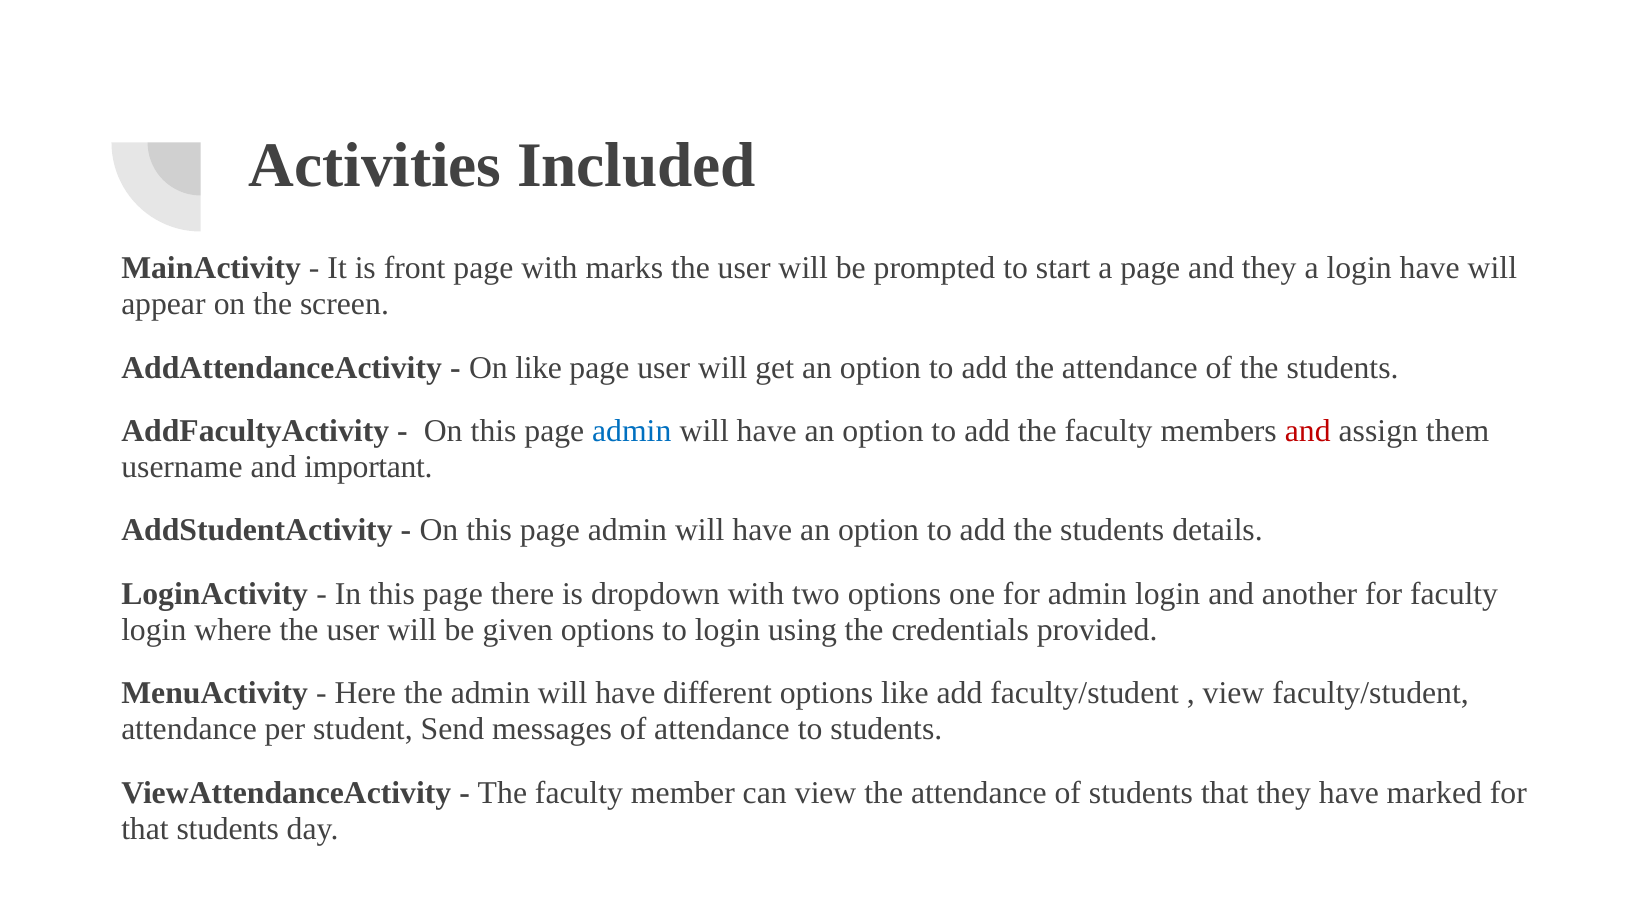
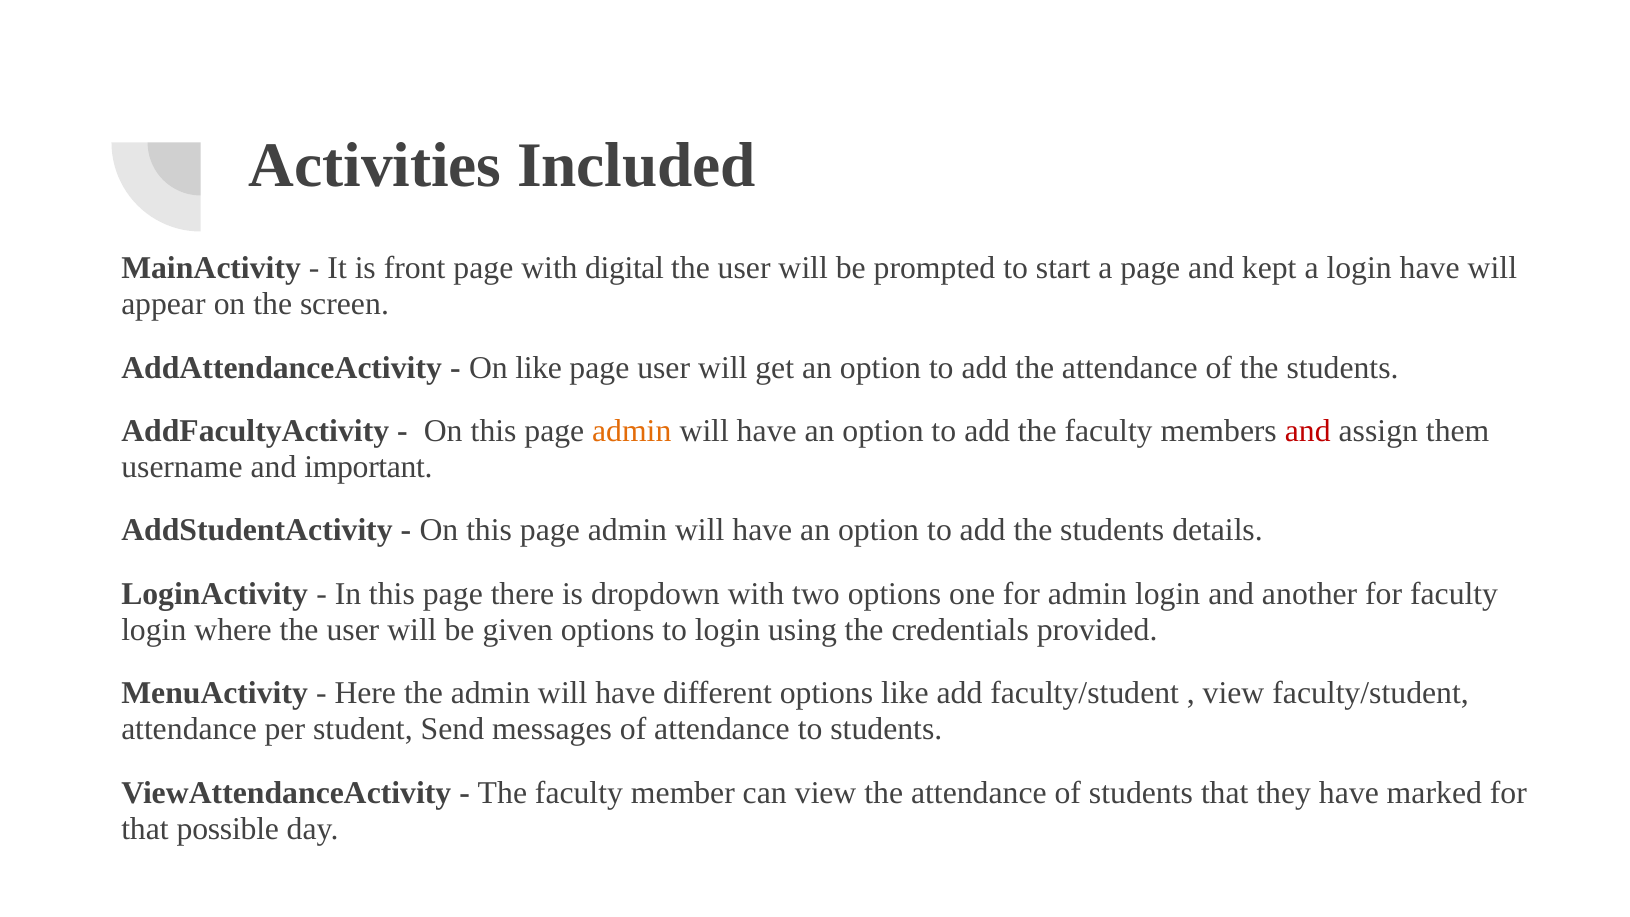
marks: marks -> digital (625, 268)
and they: they -> kept (1269, 268)
admin colour: blue -> orange (632, 431)
that students: students -> possible (228, 829)
